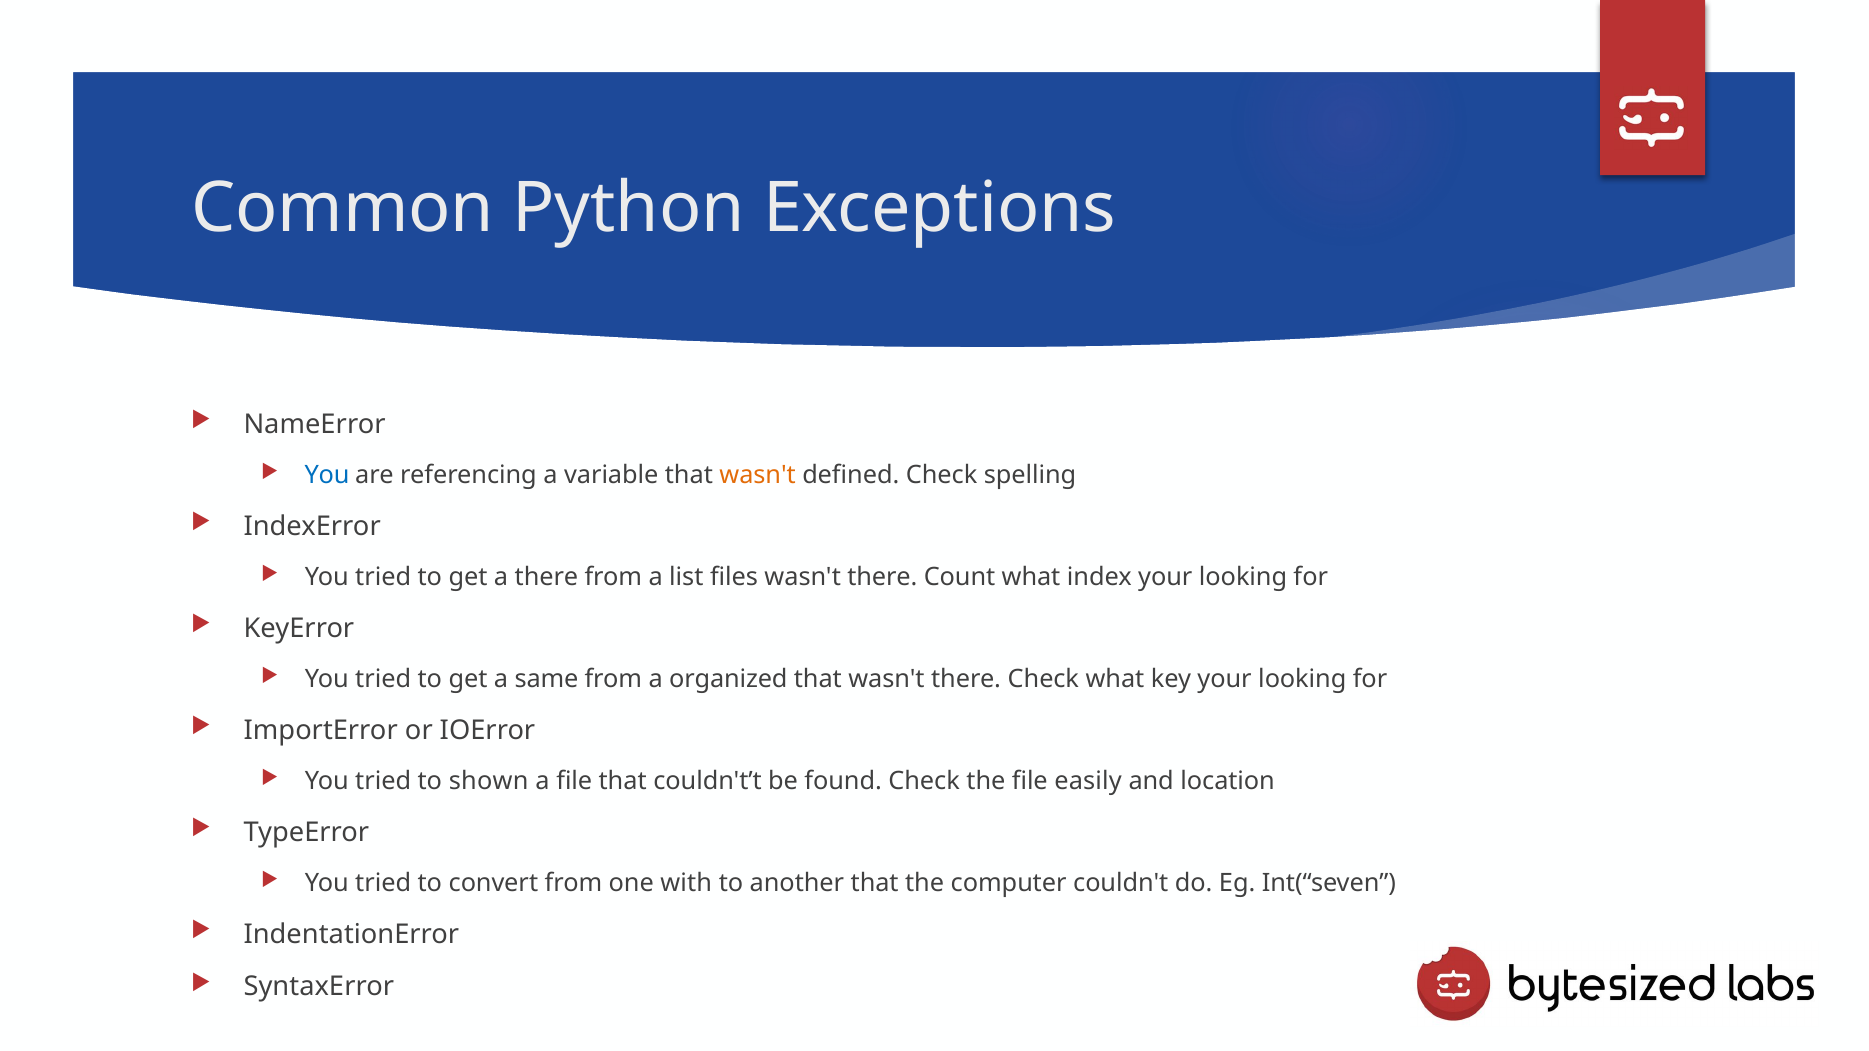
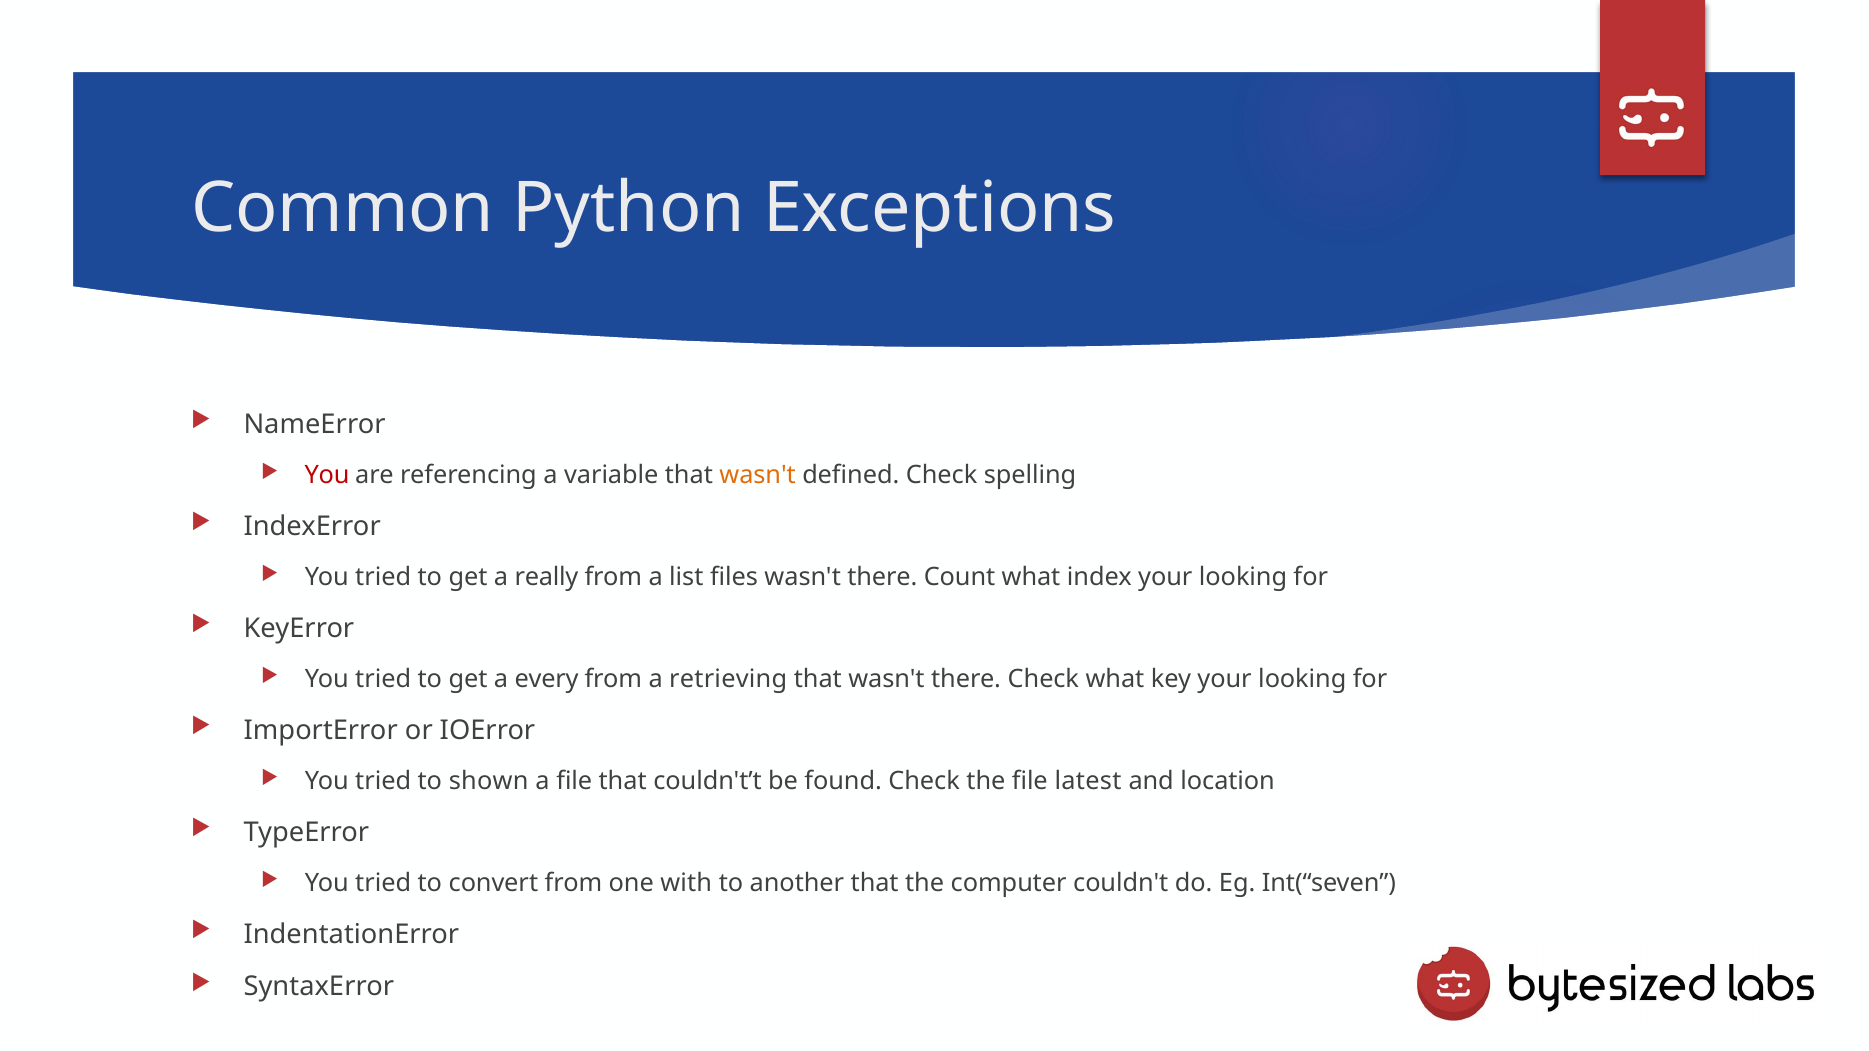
You colour: blue -> red (327, 475)
a there: there -> really (547, 577)
same: same -> every (547, 679)
organized: organized -> retrieving (728, 679)
easily: easily -> latest (1088, 782)
